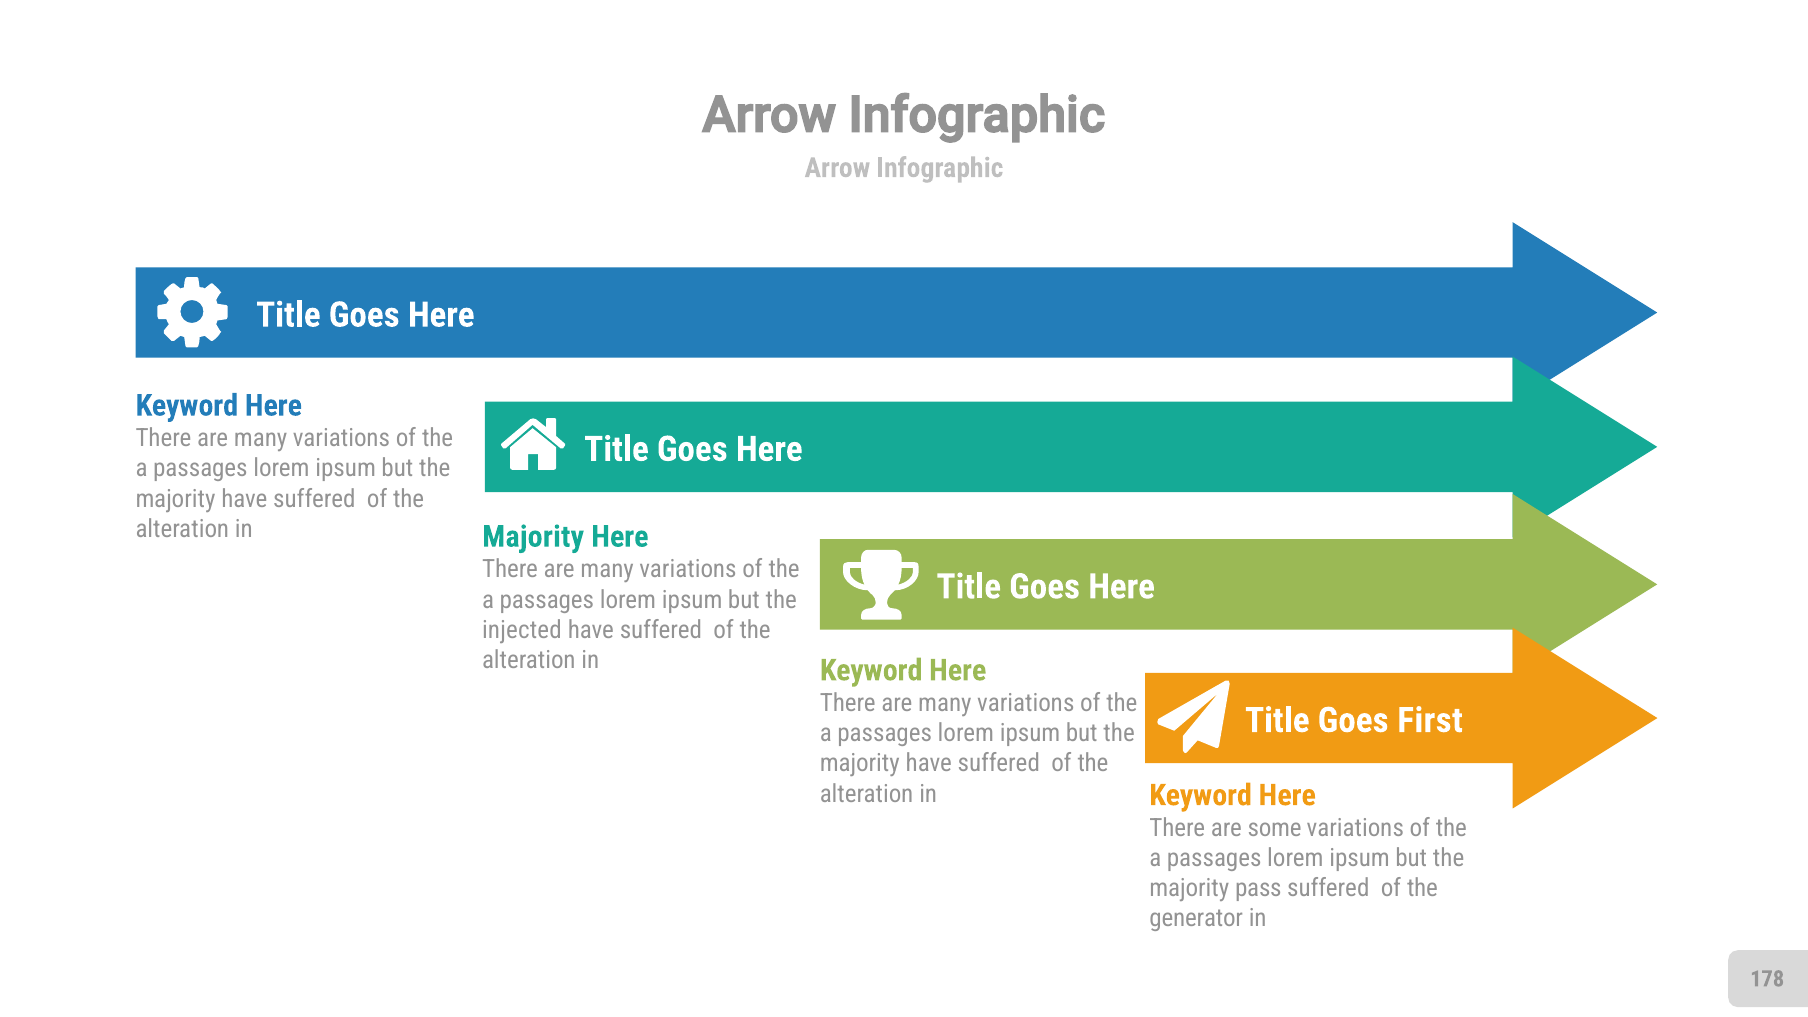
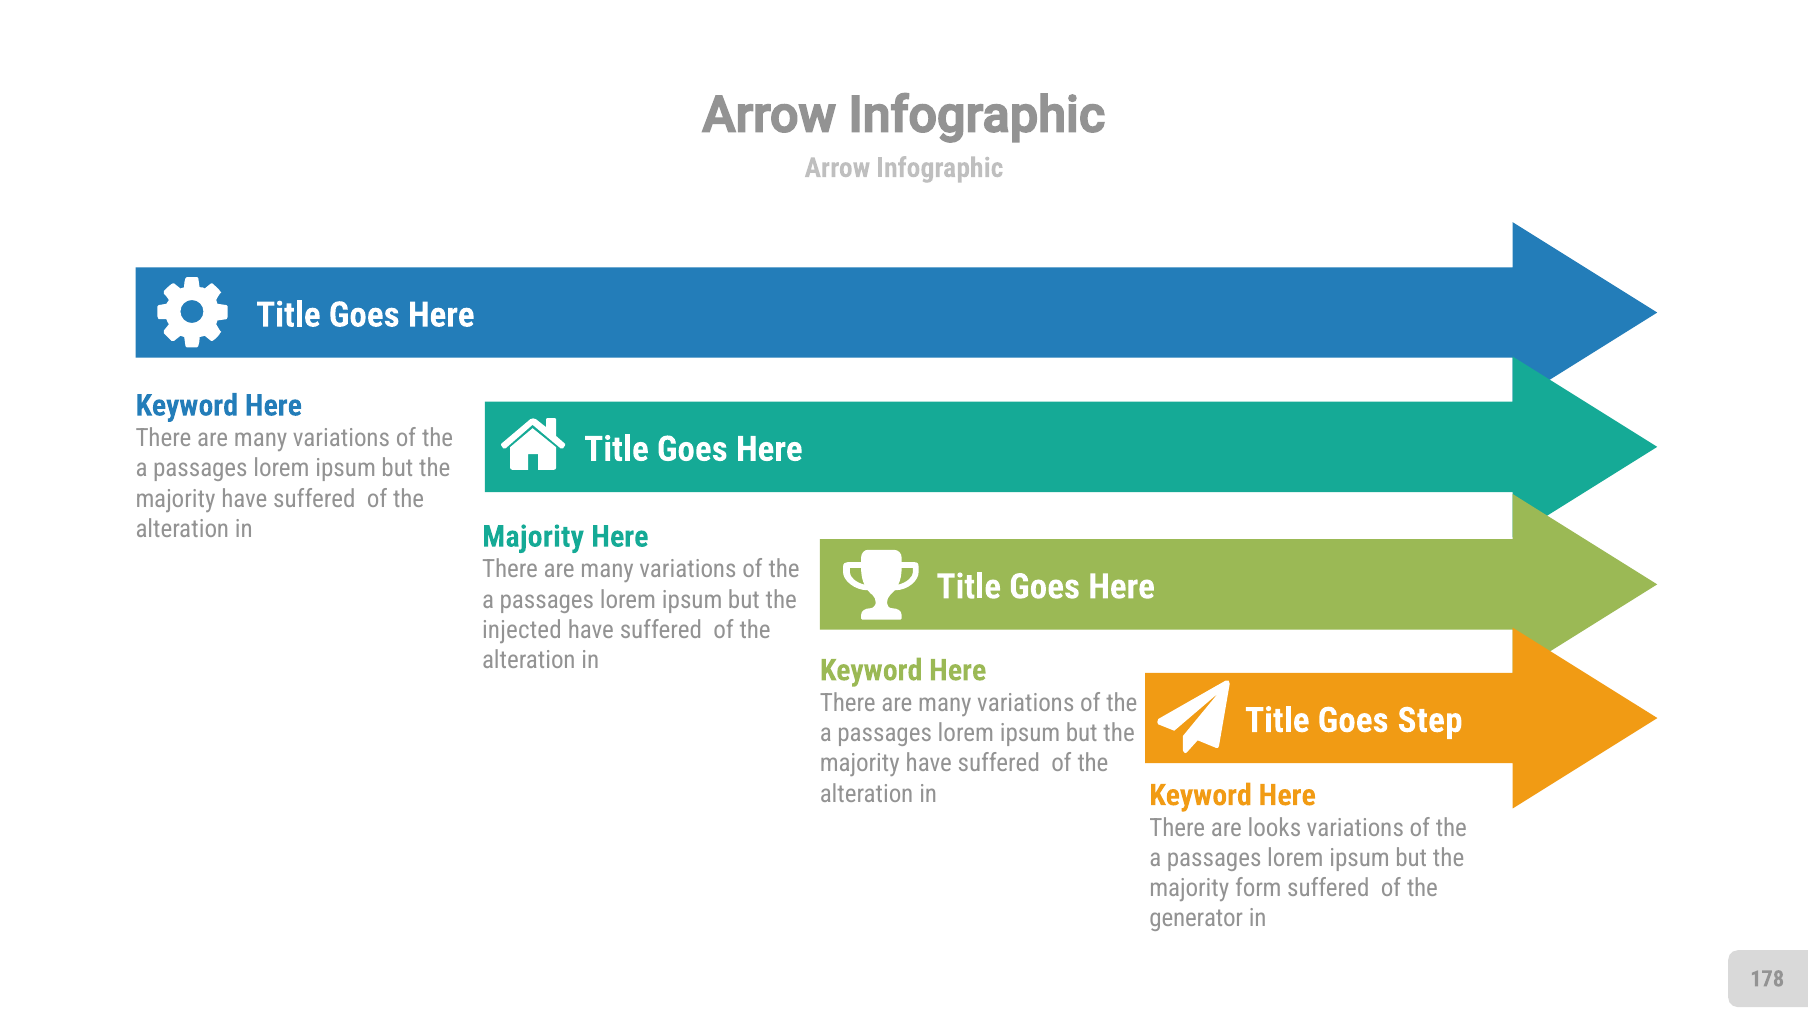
First: First -> Step (1430, 720)
some: some -> looks (1274, 828)
pass: pass -> form (1258, 889)
